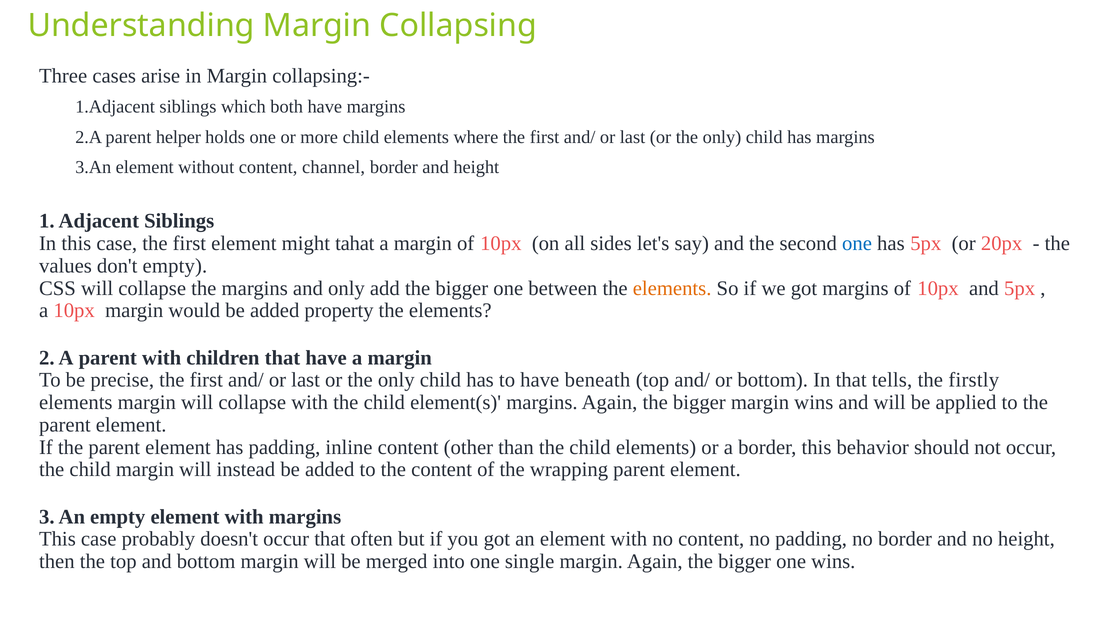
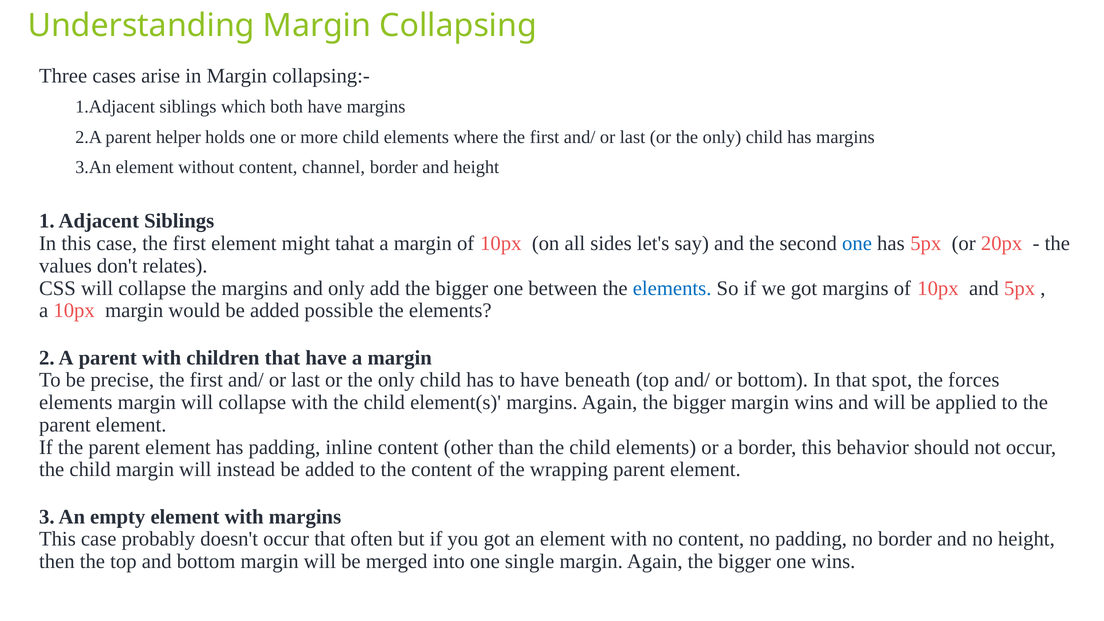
don't empty: empty -> relates (175, 266)
elements colour: orange -> blue (672, 288)
property: property -> possible (339, 311)
tells: tells -> spot (892, 380)
firstly: firstly -> forces (974, 380)
